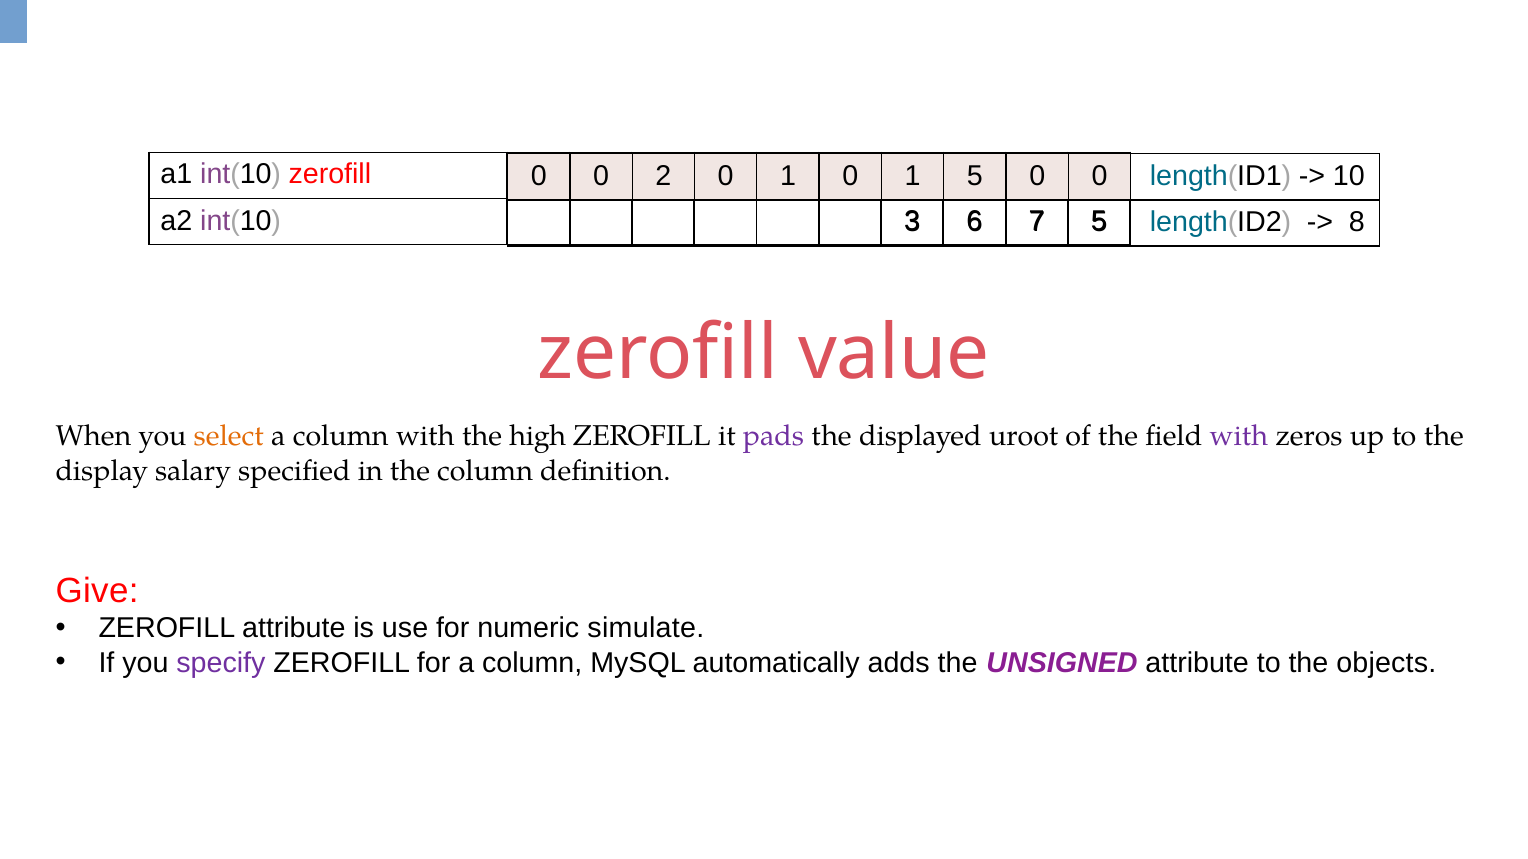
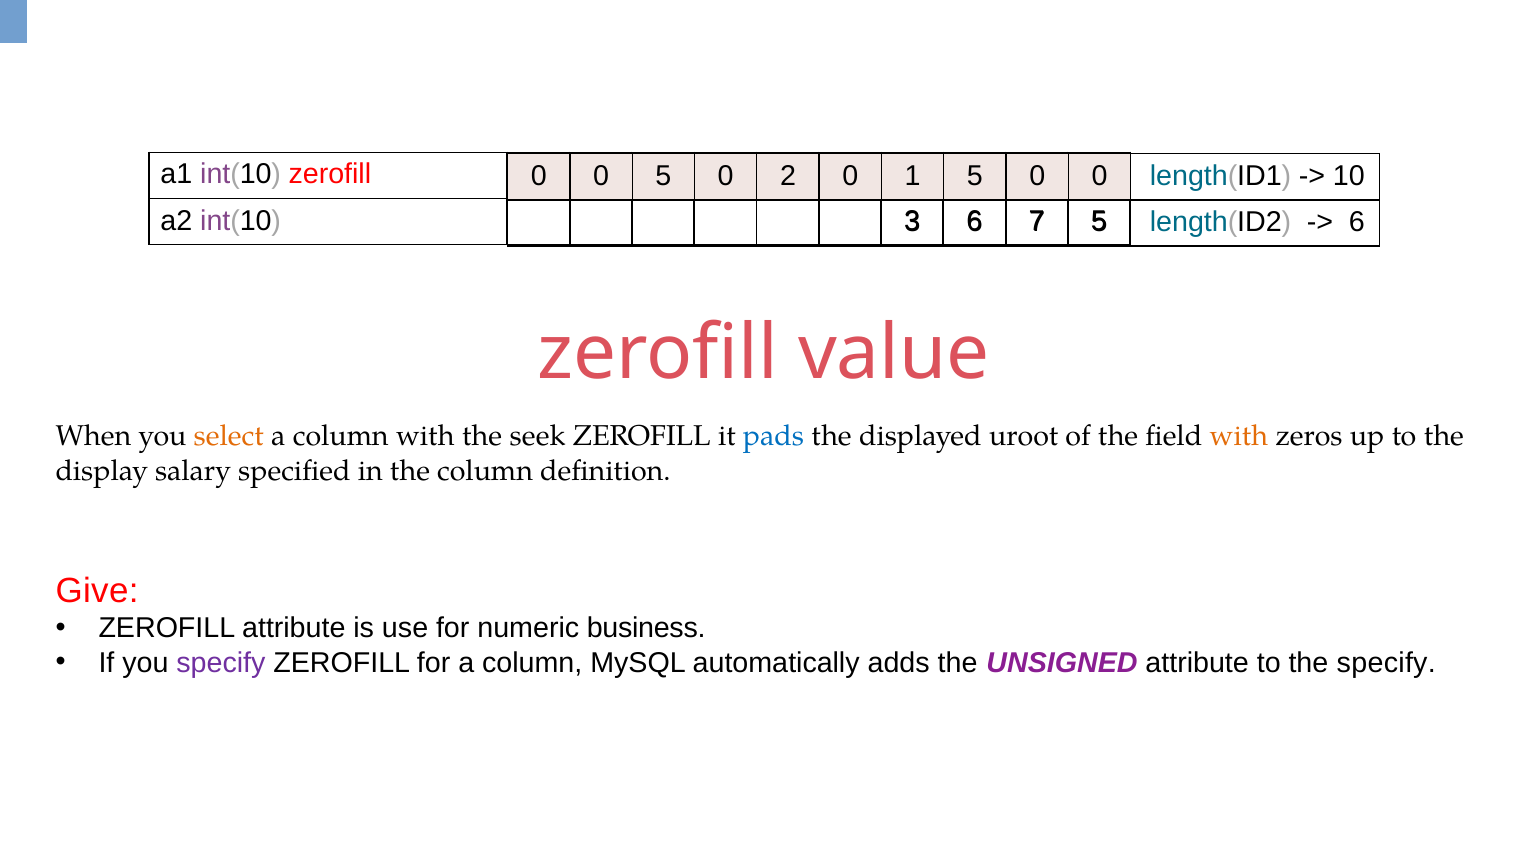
0 2: 2 -> 5 (663, 176)
1: 1 -> 2 (788, 176)
8: 8 -> 6 (1357, 222)
high: high -> seek (538, 436)
pads colour: purple -> blue (774, 436)
with colour: purple -> orange (1239, 436)
simulate: simulate -> business (646, 629)
the objects: objects -> specify (1386, 663)
